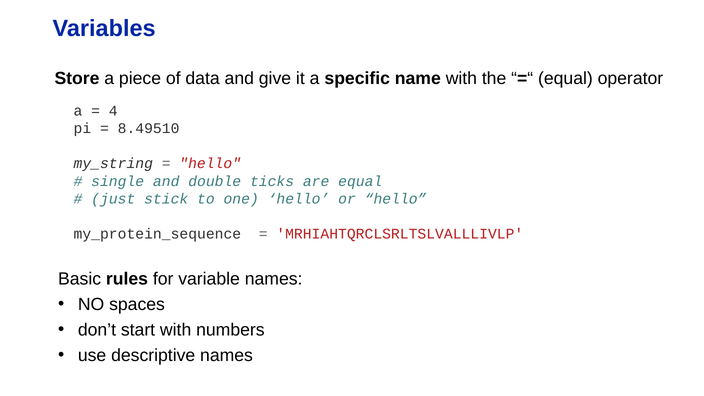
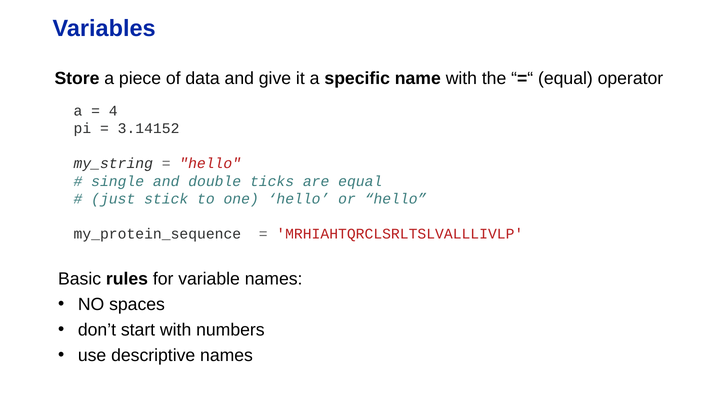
8.49510: 8.49510 -> 3.14152 (149, 128)
